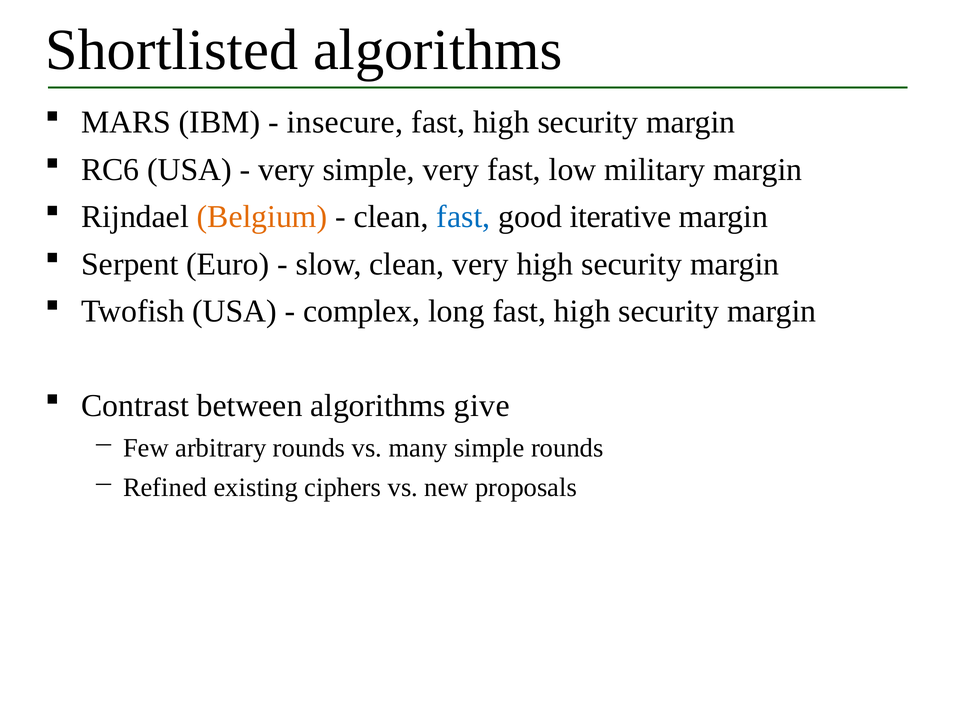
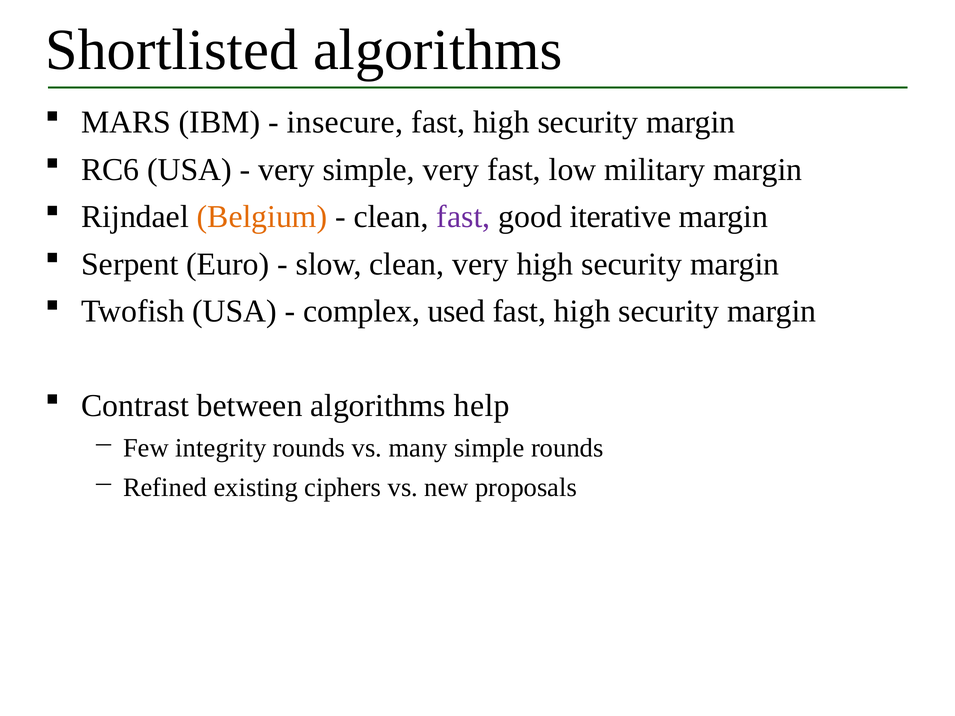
fast colour: blue -> purple (463, 217)
long: long -> used (456, 311)
give: give -> help (482, 406)
arbitrary: arbitrary -> integrity (221, 448)
